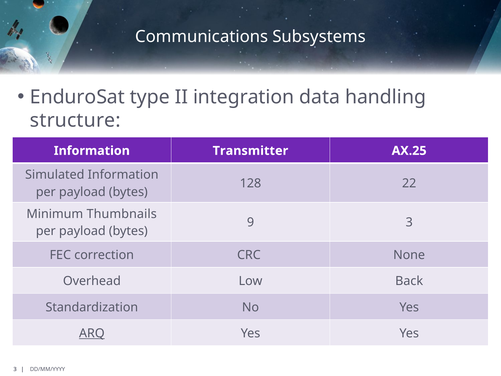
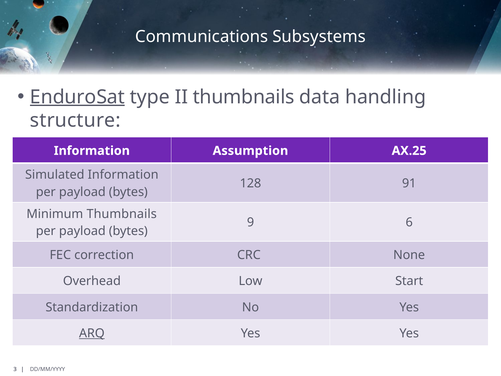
EnduroSat underline: none -> present (77, 97)
II integration: integration -> thumbnails (244, 97)
Transmitter: Transmitter -> Assumption (250, 151)
22: 22 -> 91 (409, 183)
9 3: 3 -> 6 (409, 222)
Back: Back -> Start (409, 281)
